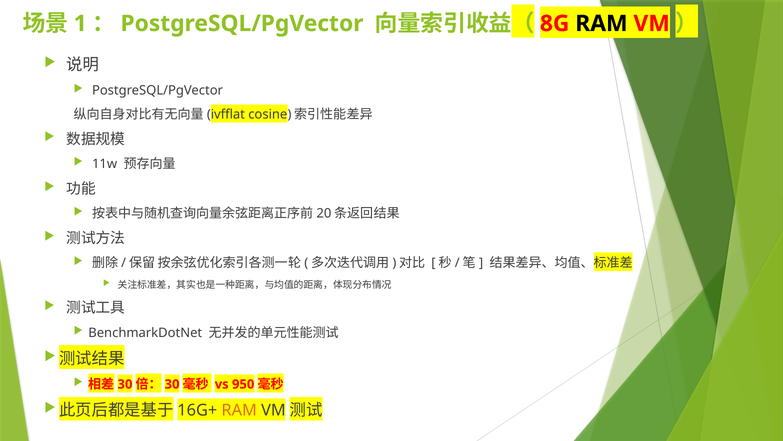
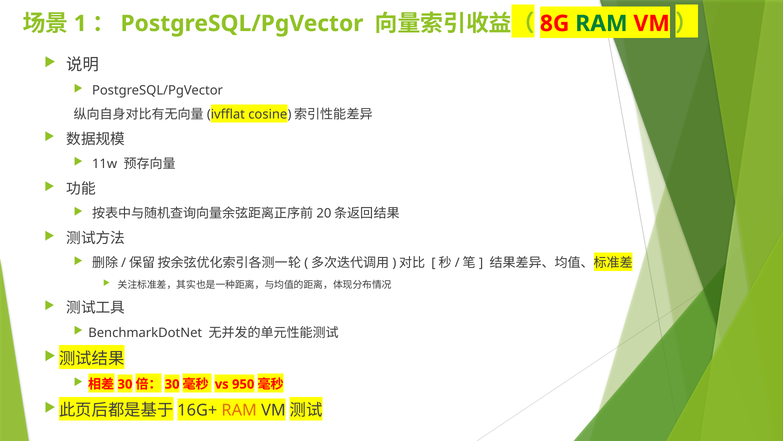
RAM colour: black -> green (601, 24)
